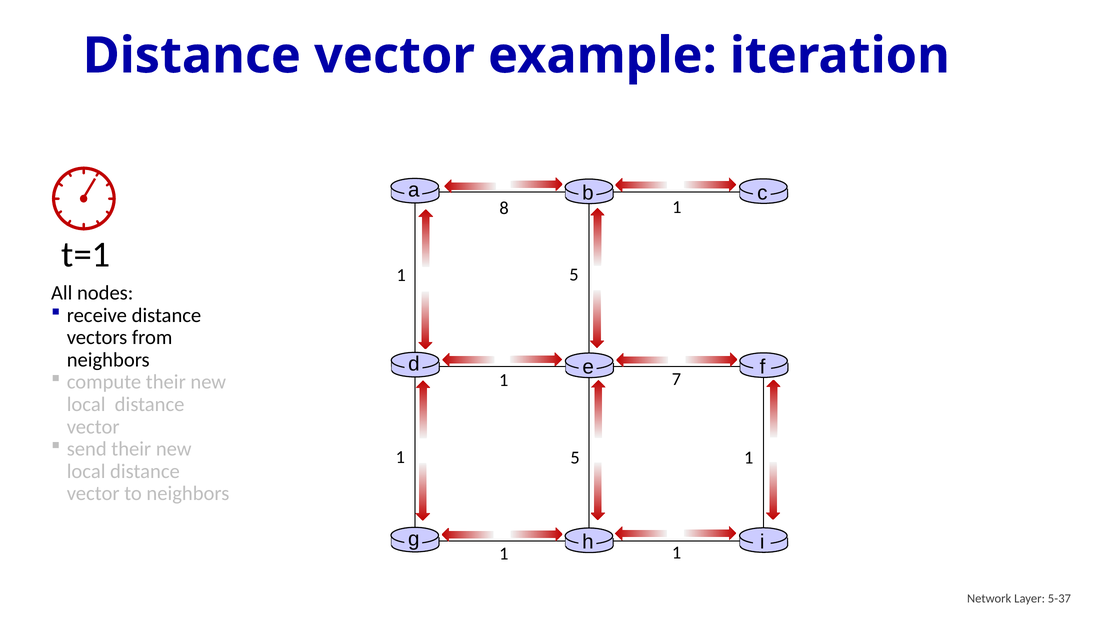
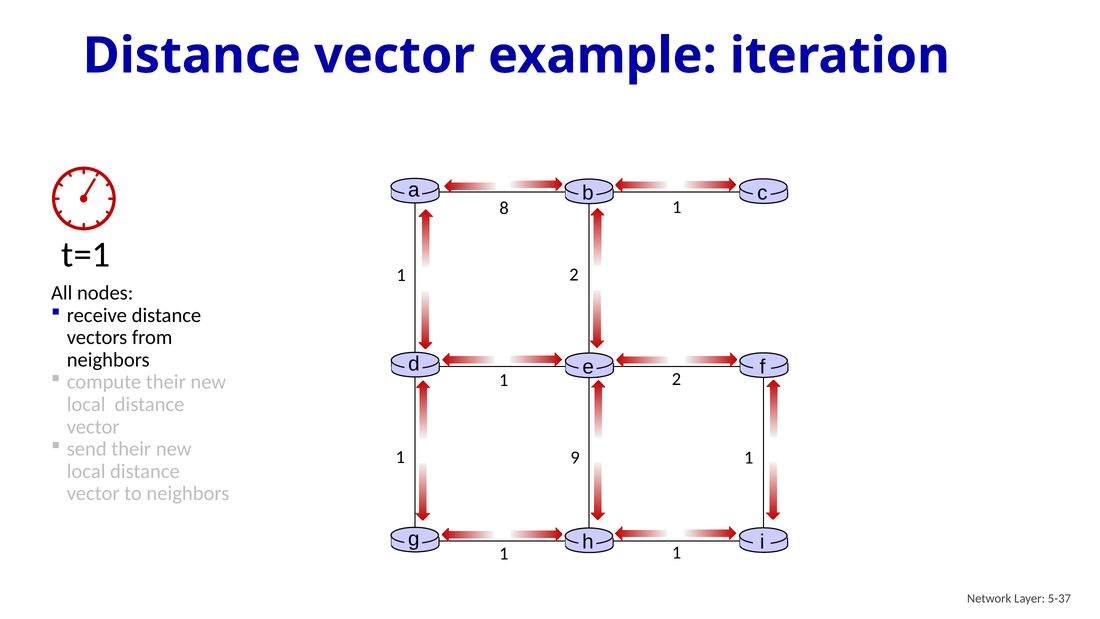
5: 5 -> 2 (574, 274)
7: 7 -> 2 (676, 379)
5: 5 -> 9 (575, 457)
